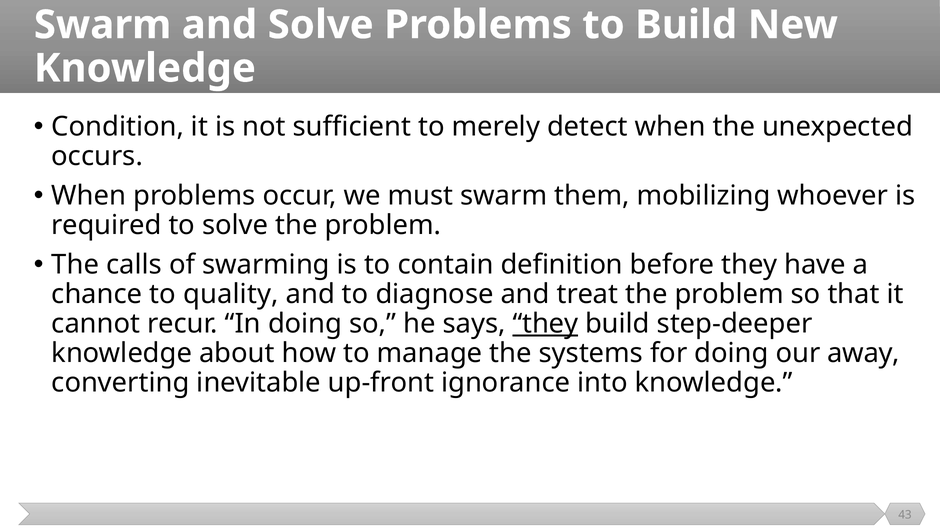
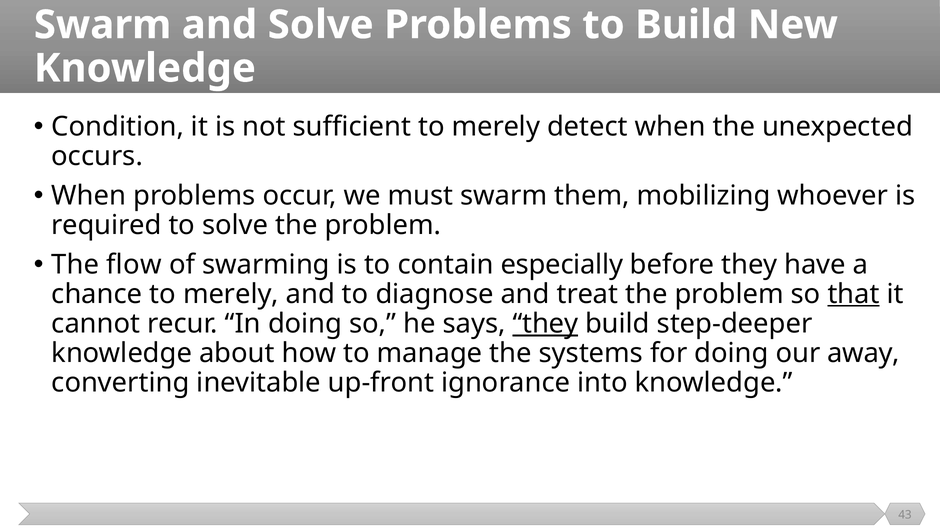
calls: calls -> flow (134, 264)
definition: definition -> especially (562, 264)
chance to quality: quality -> merely (231, 294)
that underline: none -> present (854, 294)
